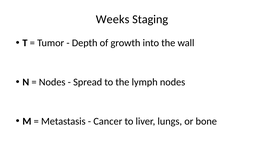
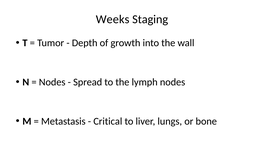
Cancer: Cancer -> Critical (108, 121)
